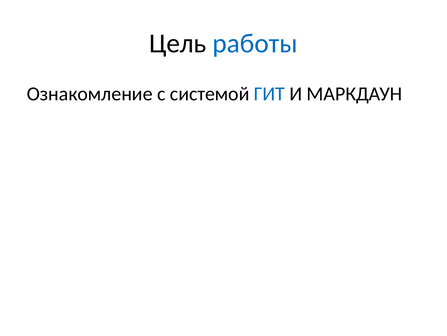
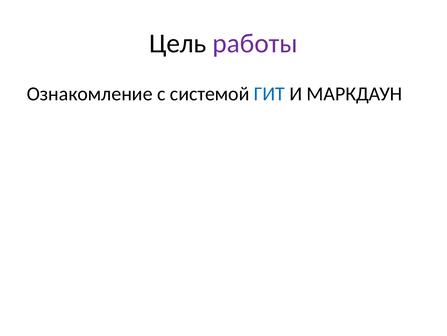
работы colour: blue -> purple (255, 43)
